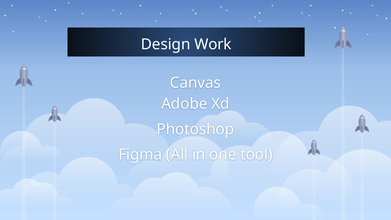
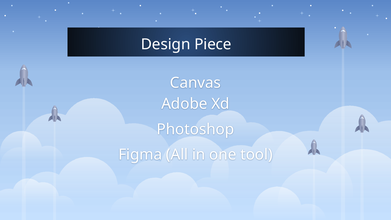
Work: Work -> Piece (213, 44)
